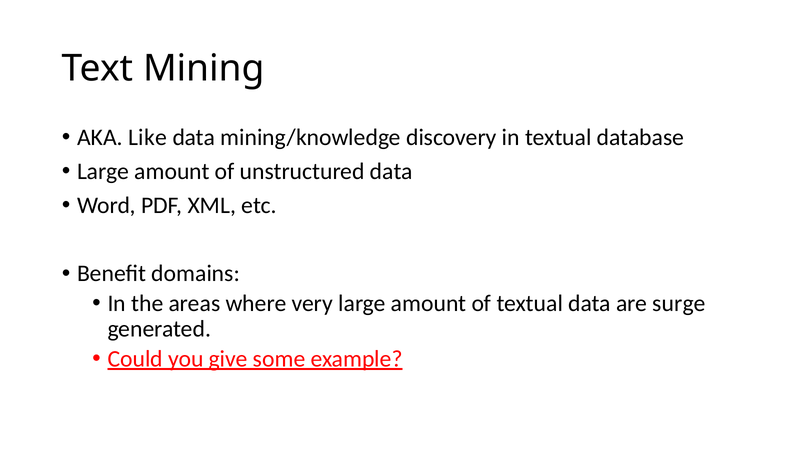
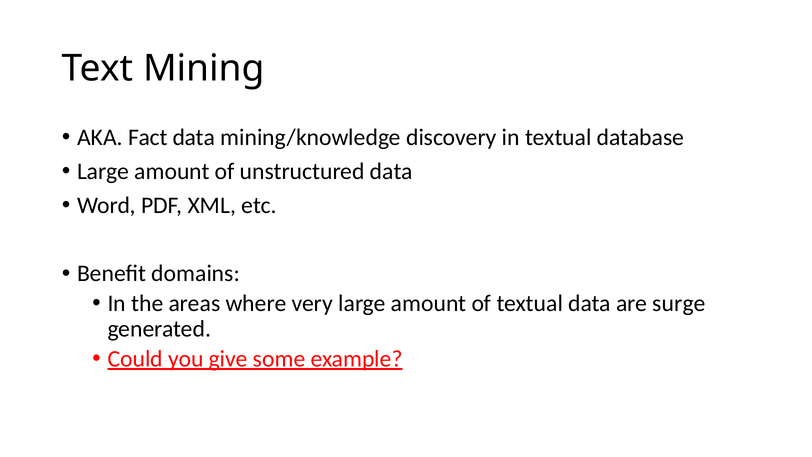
Like: Like -> Fact (148, 137)
